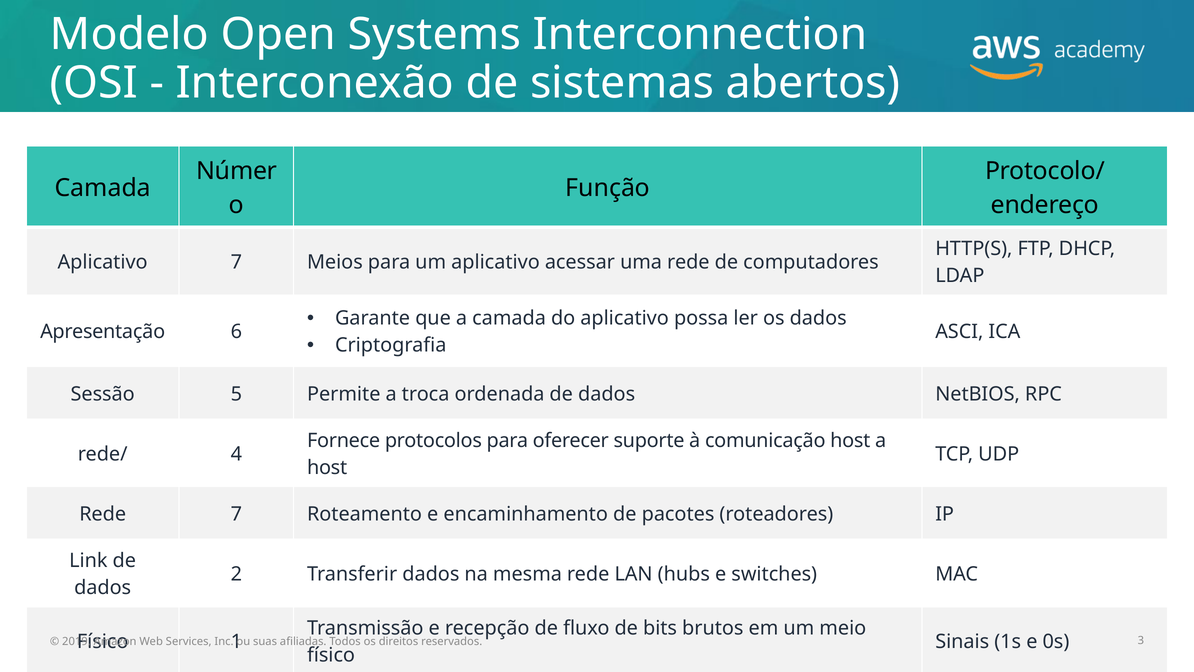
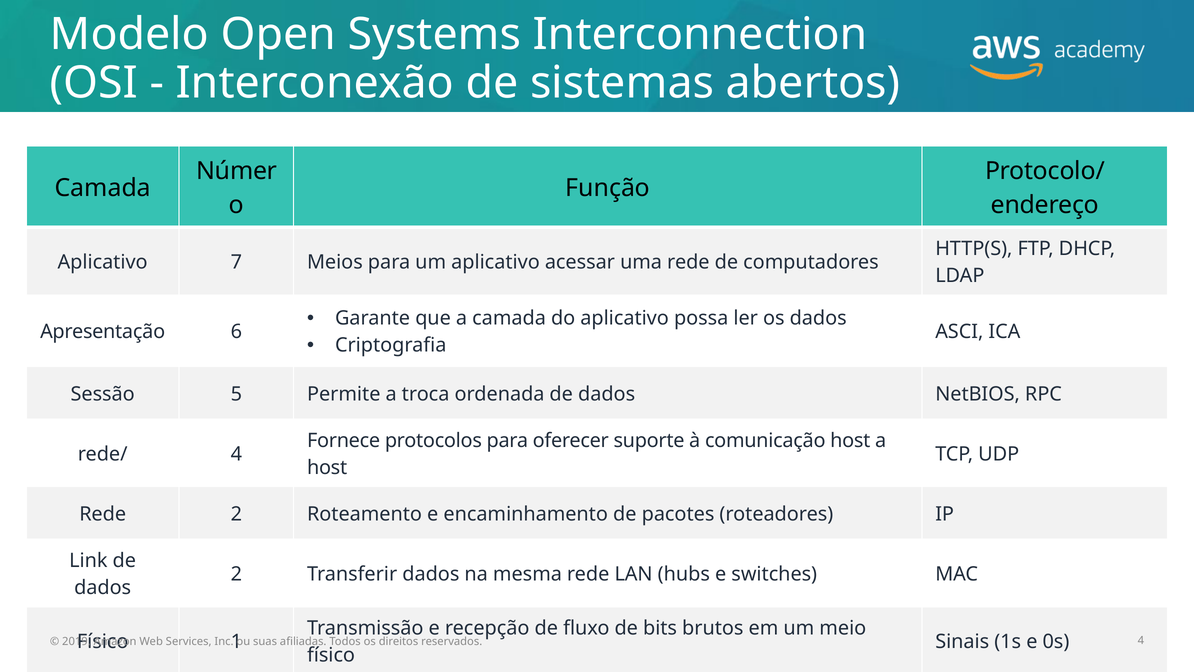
Rede 7: 7 -> 2 (236, 514)
reservados 3: 3 -> 4 (1141, 640)
